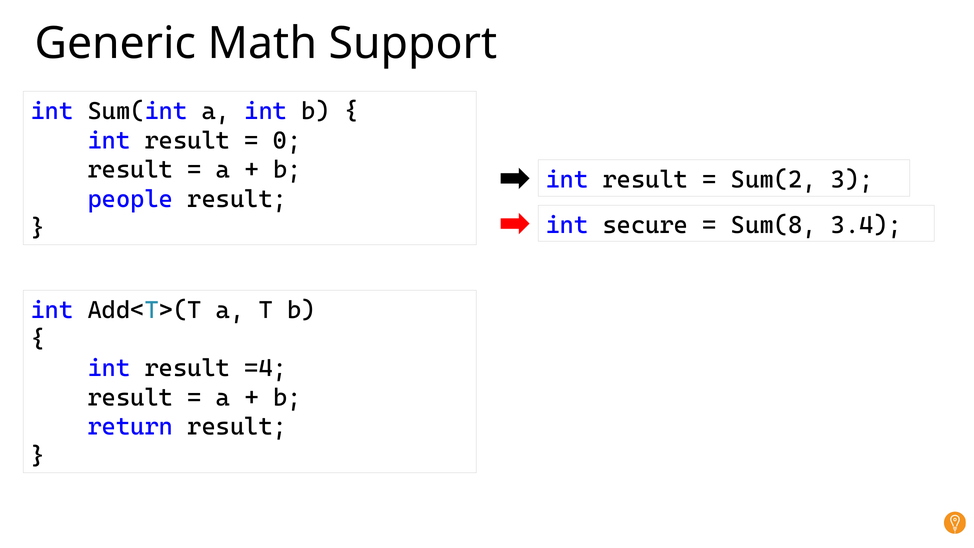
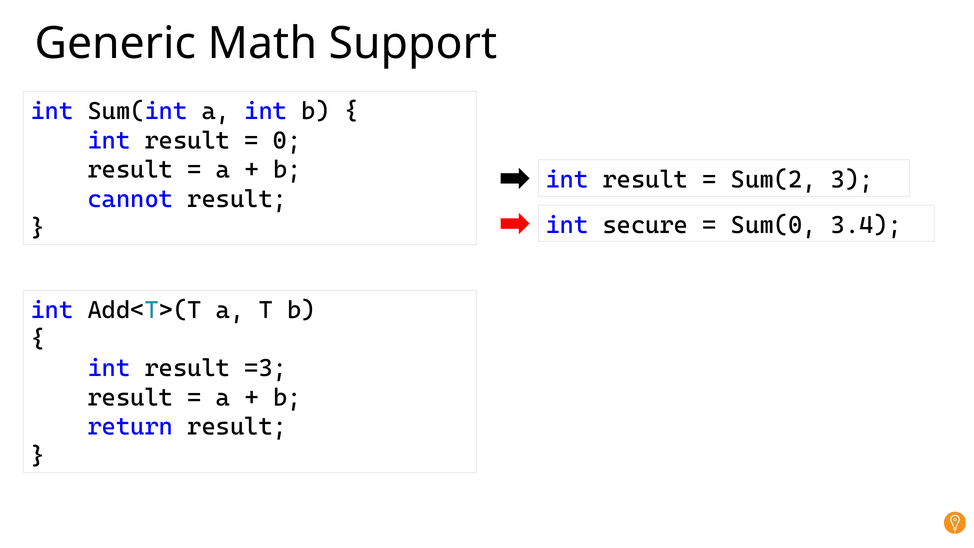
people: people -> cannot (130, 199)
Sum(8: Sum(8 -> Sum(0 (774, 225)
=4: =4 -> =3 (266, 368)
